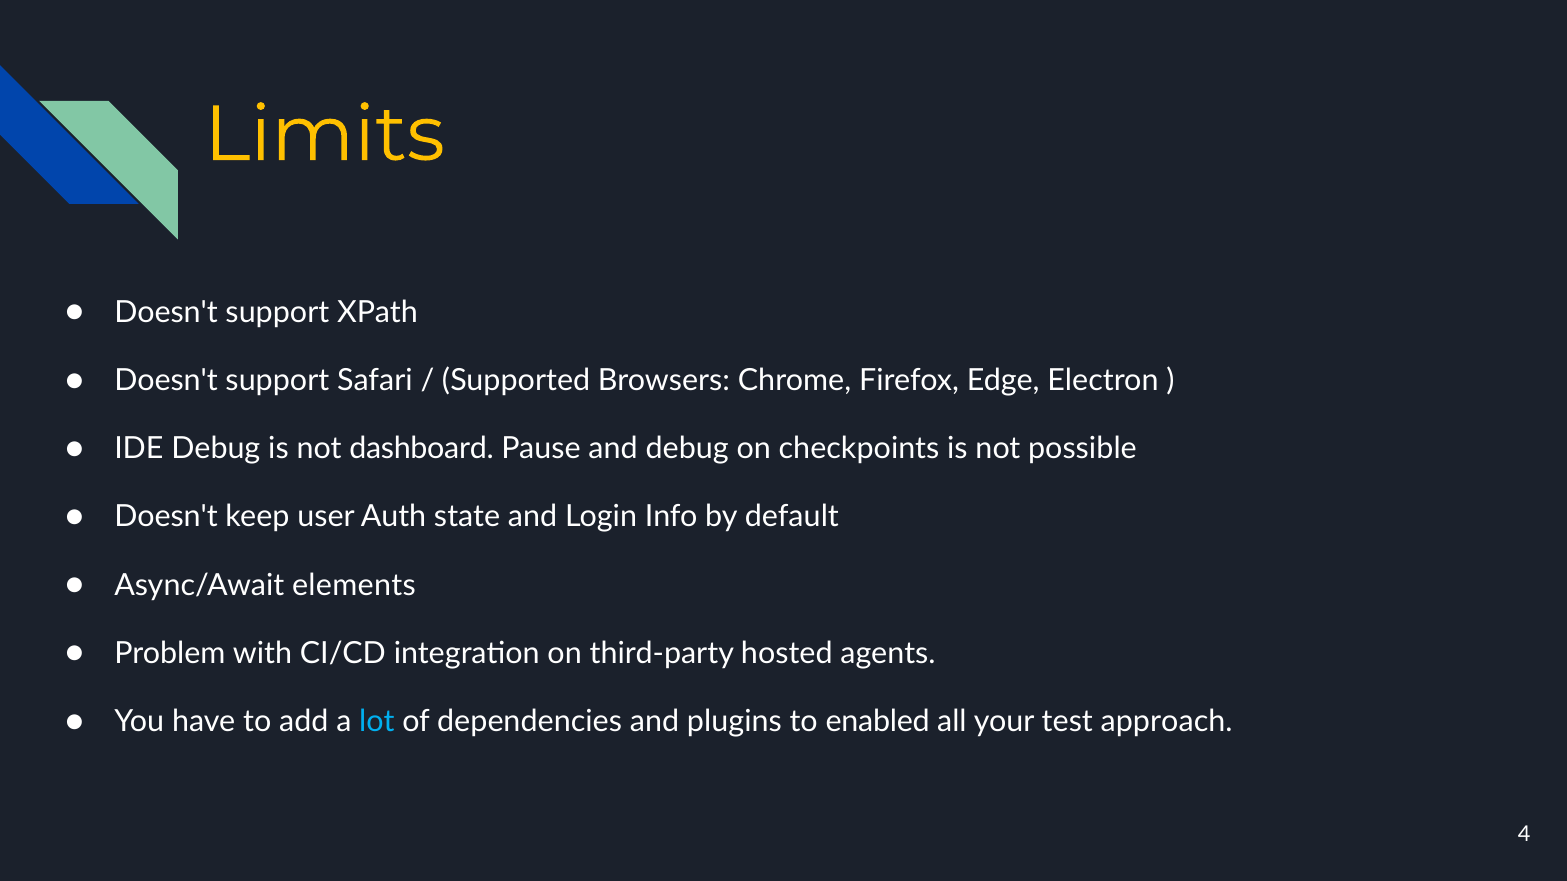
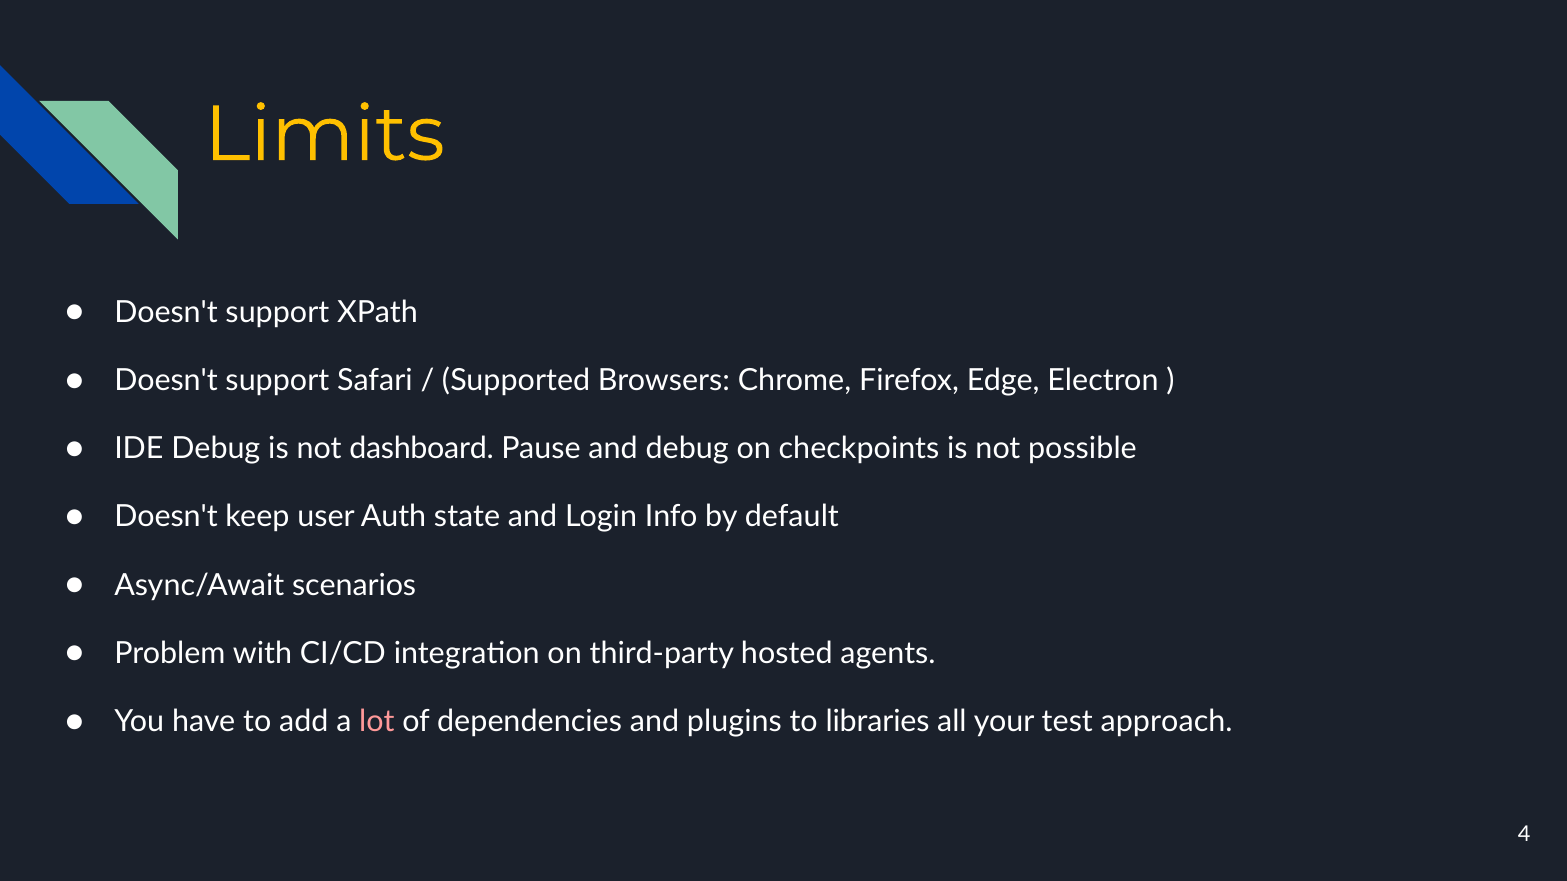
elements: elements -> scenarios (354, 585)
lot colour: light blue -> pink (377, 722)
enabled: enabled -> libraries (878, 722)
